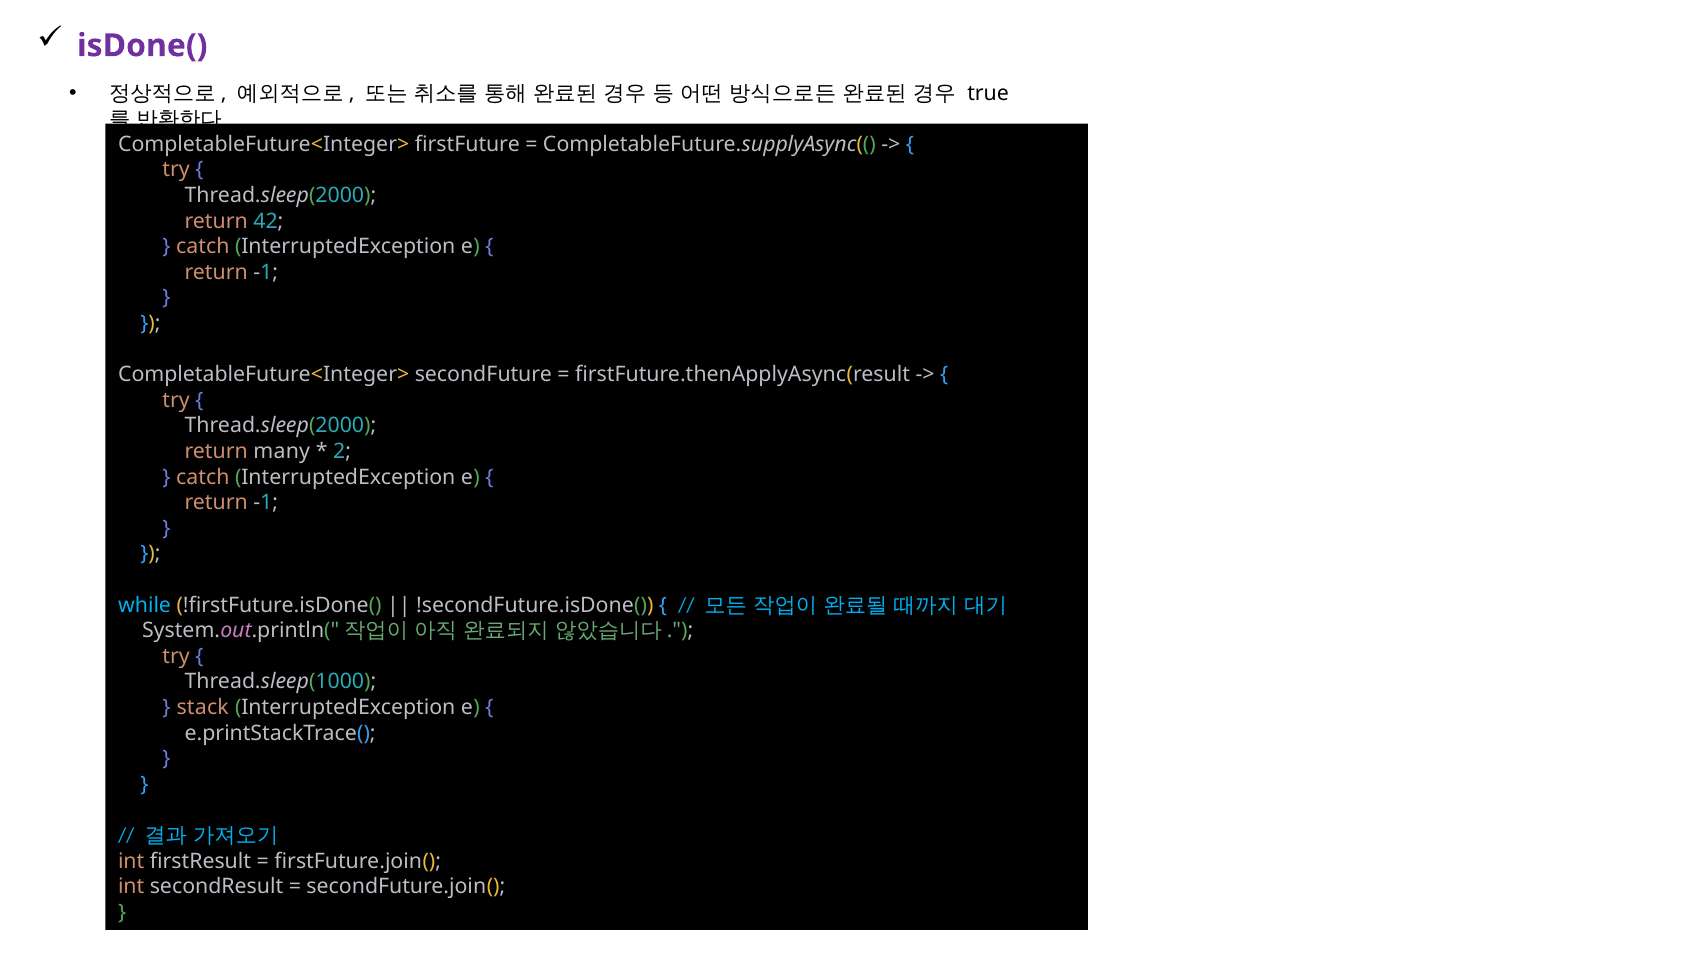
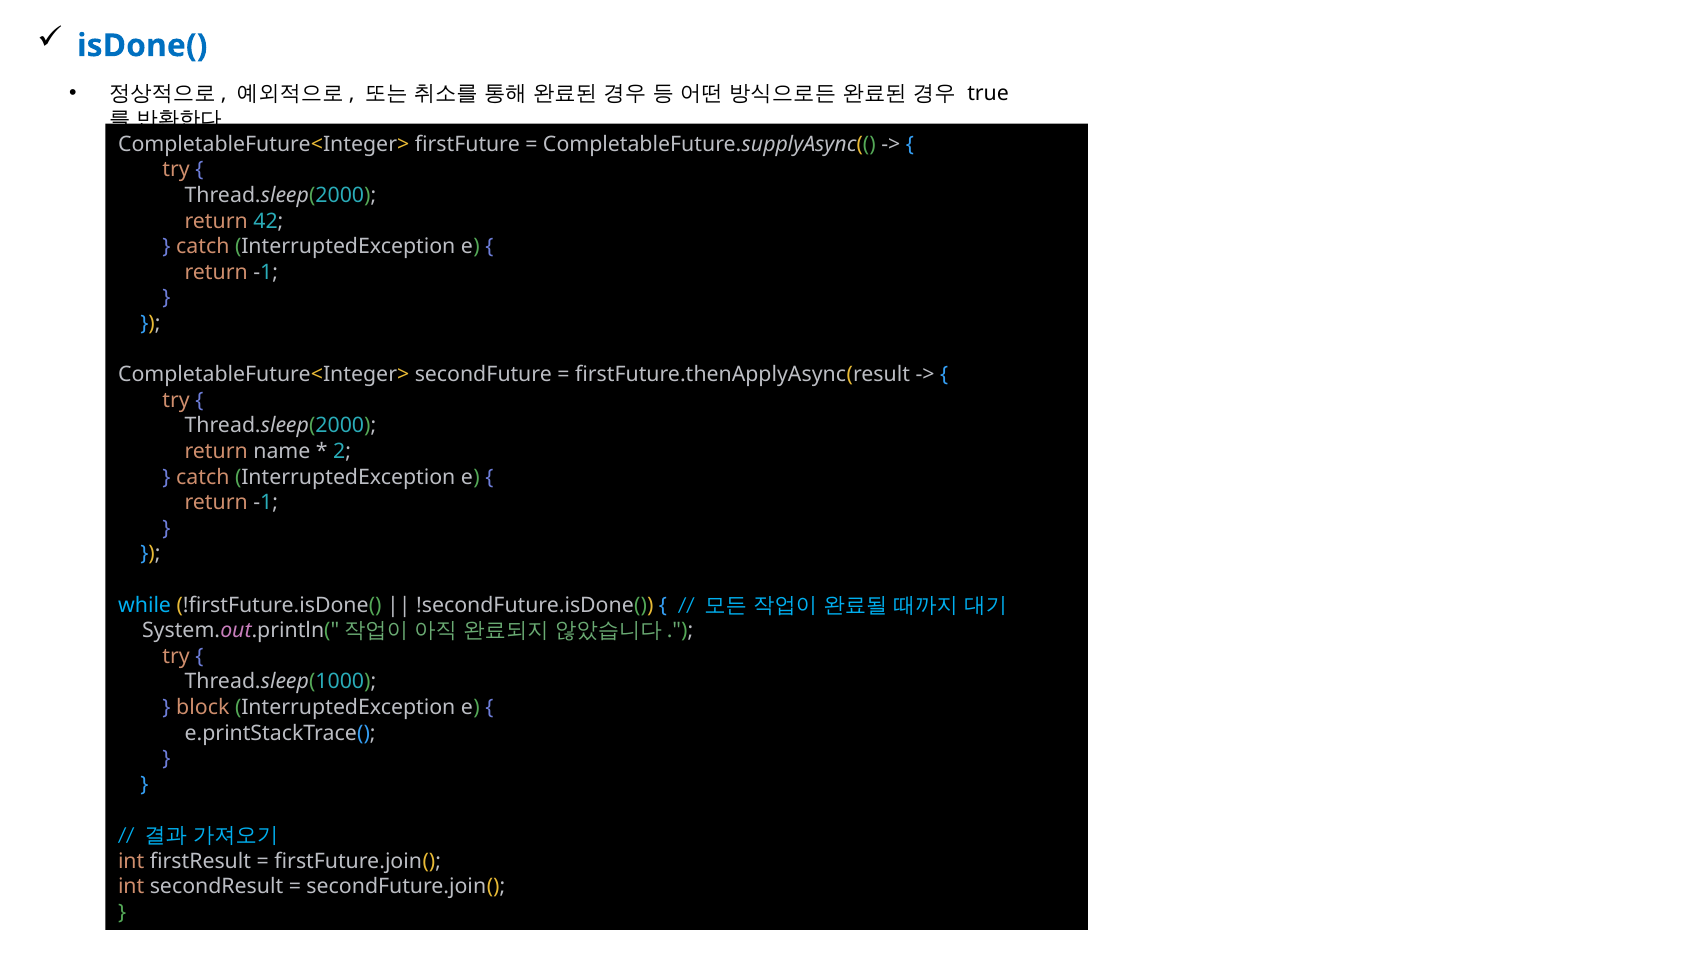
isDone( colour: purple -> blue (142, 46)
many: many -> name (282, 451)
stack: stack -> block (203, 708)
